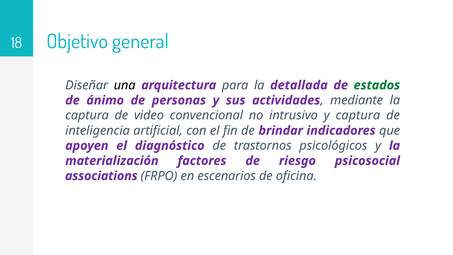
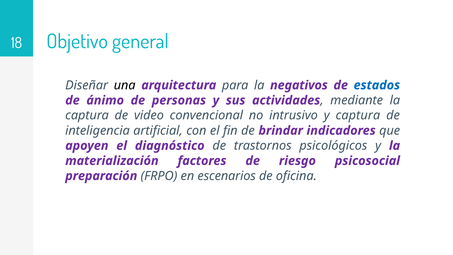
detallada: detallada -> negativos (299, 85)
estados colour: green -> blue (377, 85)
associations: associations -> preparación (101, 176)
